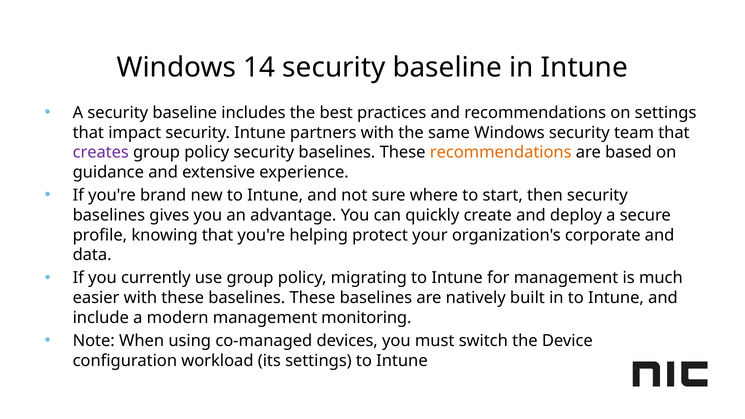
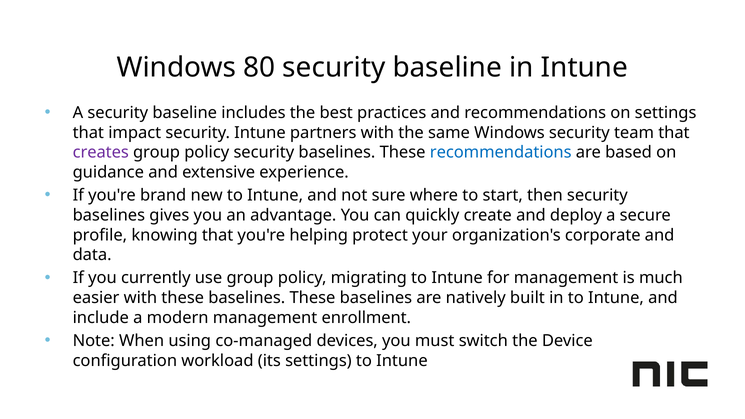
14: 14 -> 80 (259, 68)
recommendations colour: orange -> blue (501, 152)
monitoring: monitoring -> enrollment (366, 318)
